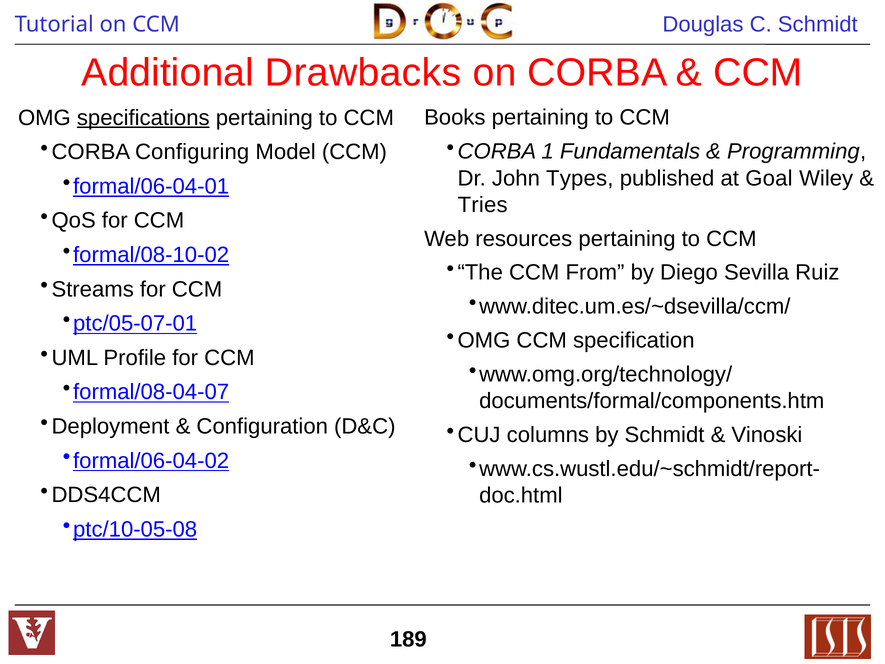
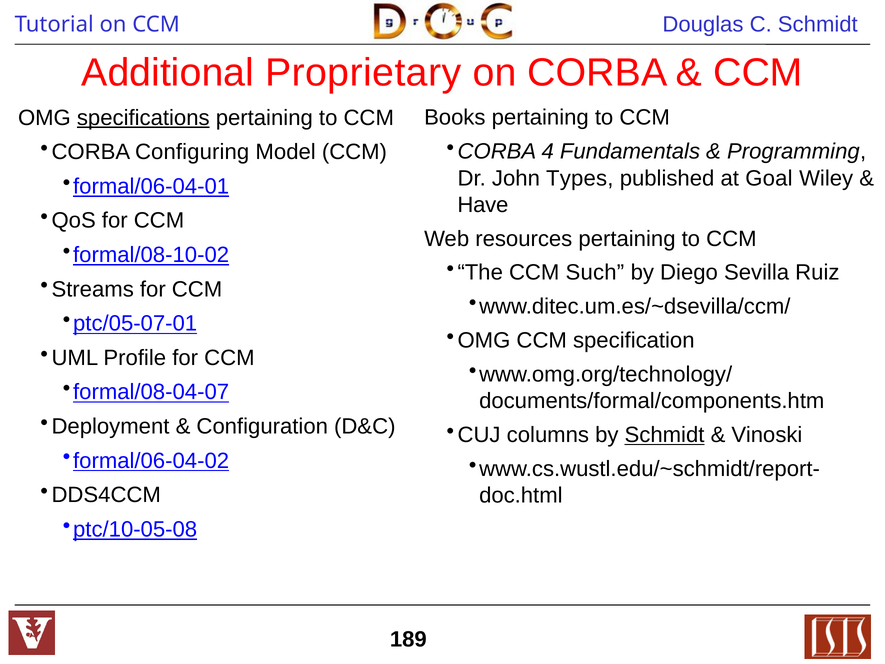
Drawbacks: Drawbacks -> Proprietary (363, 73)
1: 1 -> 4 (548, 152)
Tries: Tries -> Have (483, 205)
From: From -> Such (595, 273)
Schmidt underline: none -> present (665, 435)
